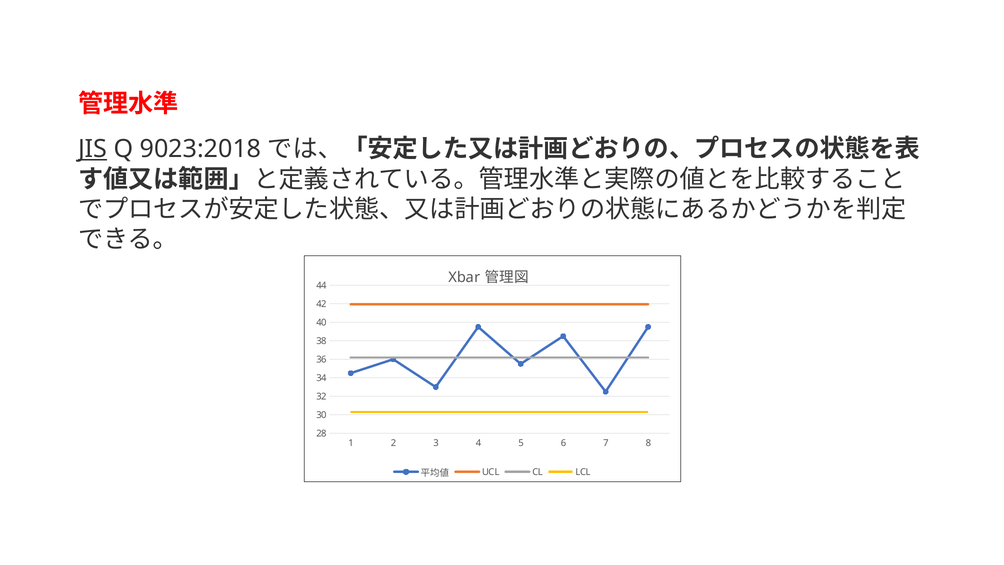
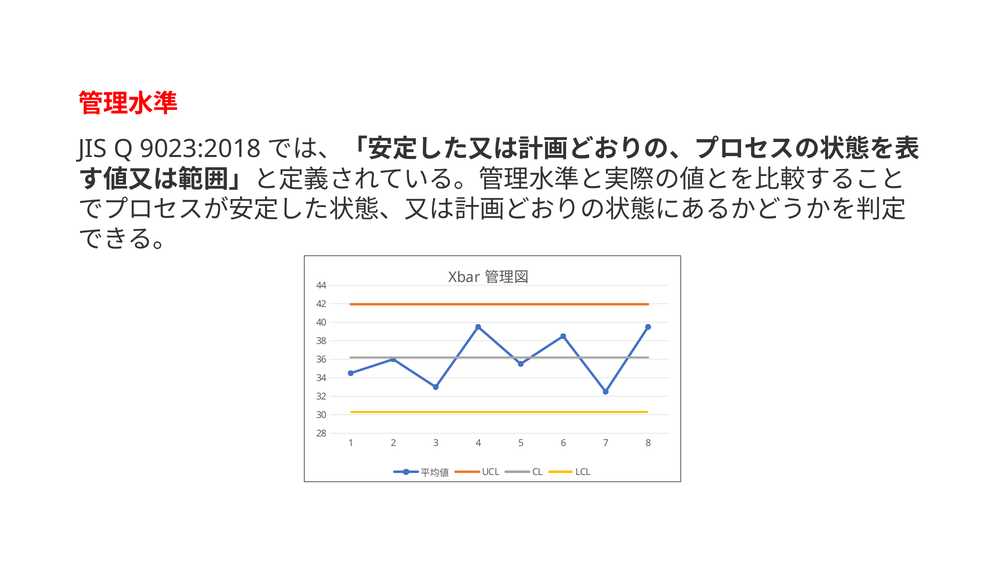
JIS underline: present -> none (93, 149)
